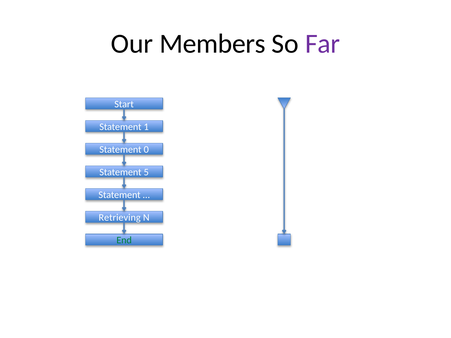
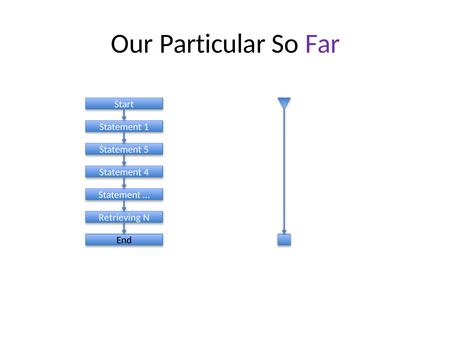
Members: Members -> Particular (213, 44)
0: 0 -> 5 (146, 150)
5: 5 -> 4 (146, 172)
End colour: green -> black (124, 240)
